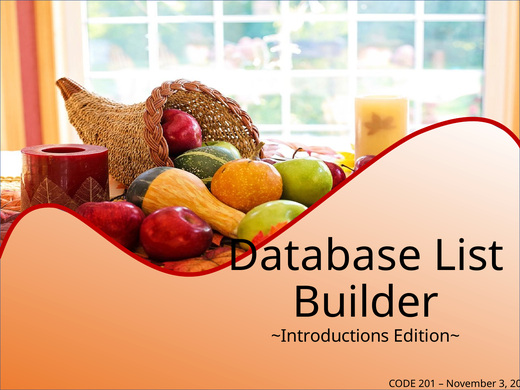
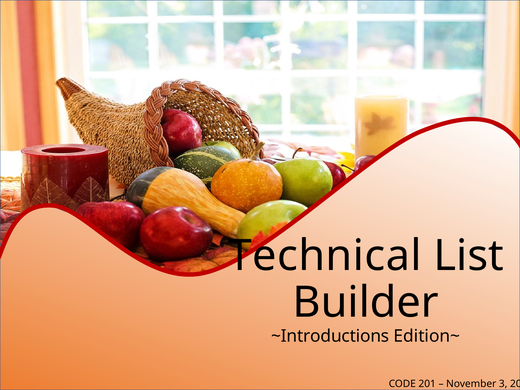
Database: Database -> Technical (325, 256)
